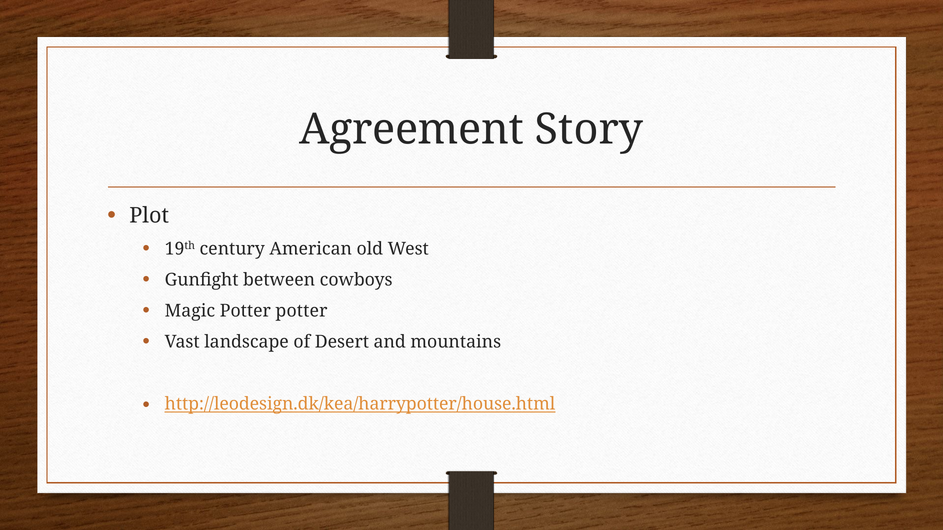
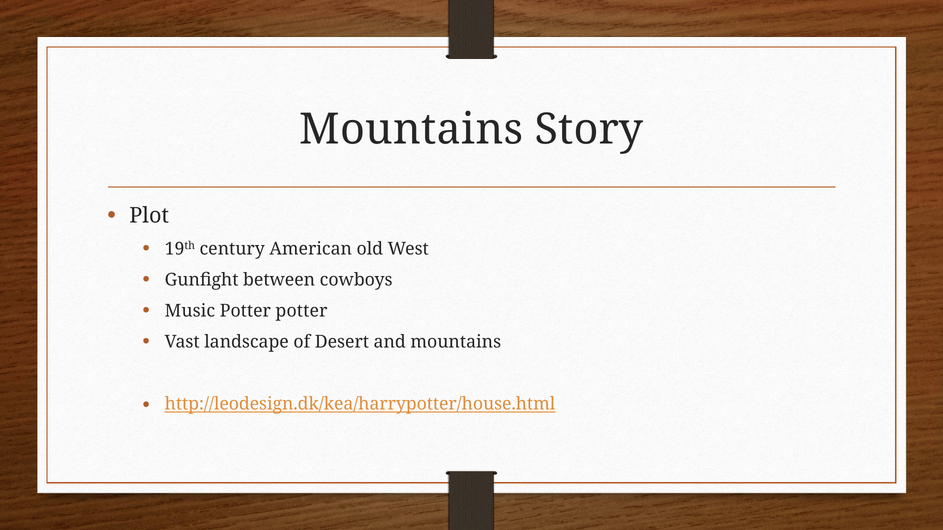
Agreement: Agreement -> Mountains (411, 129)
Magic: Magic -> Music (190, 311)
